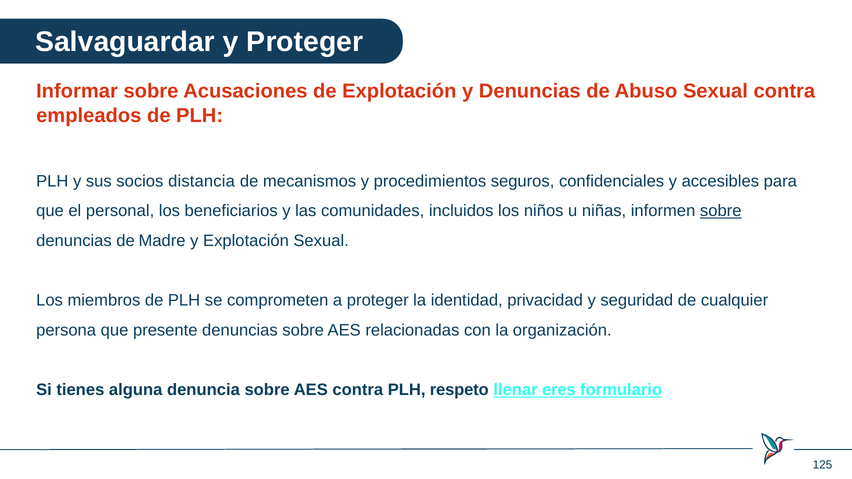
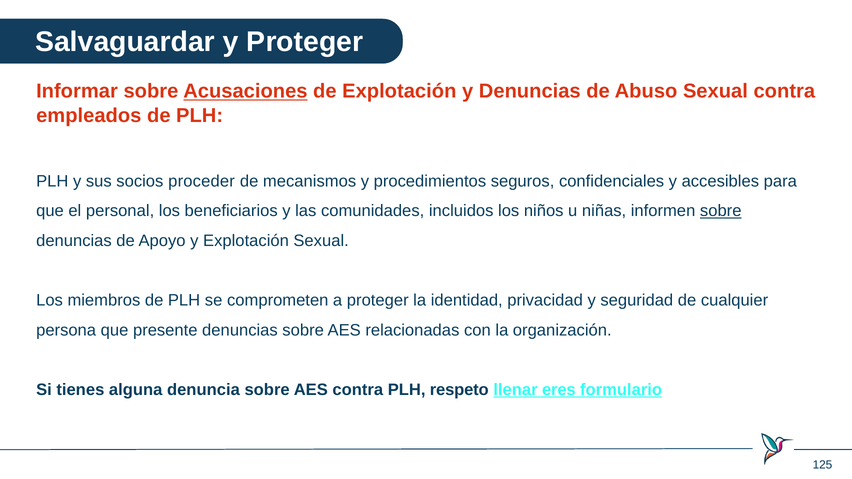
Acusaciones underline: none -> present (245, 91)
distancia: distancia -> proceder (202, 181)
Madre: Madre -> Apoyo (162, 241)
